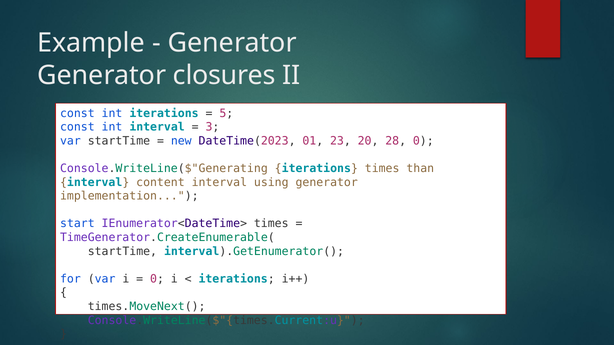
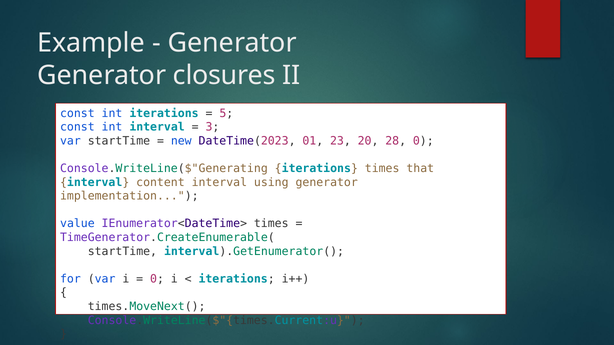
than: than -> that (420, 169)
start: start -> value (77, 224)
